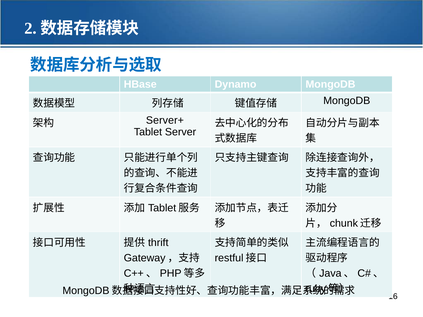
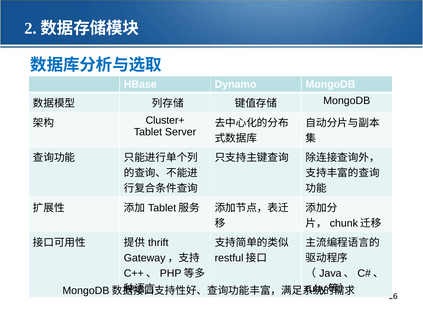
Server+: Server+ -> Cluster+ (165, 120)
